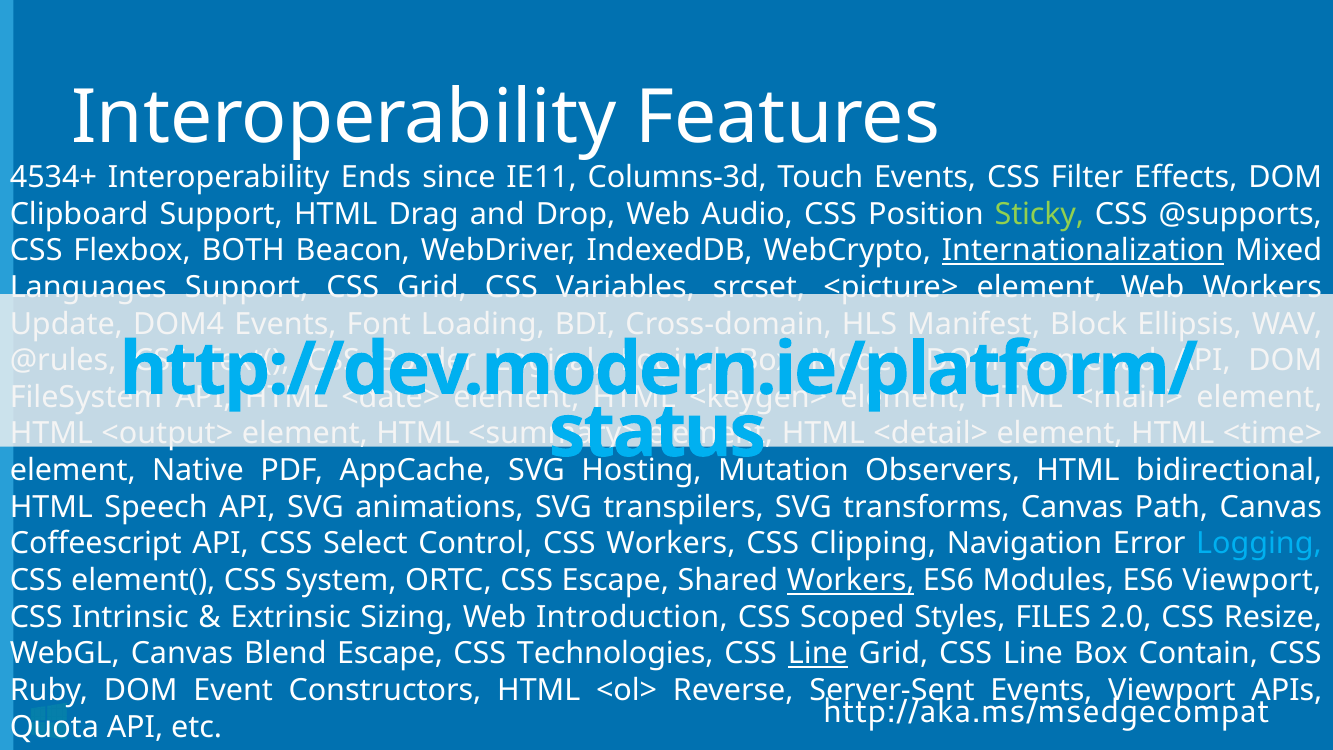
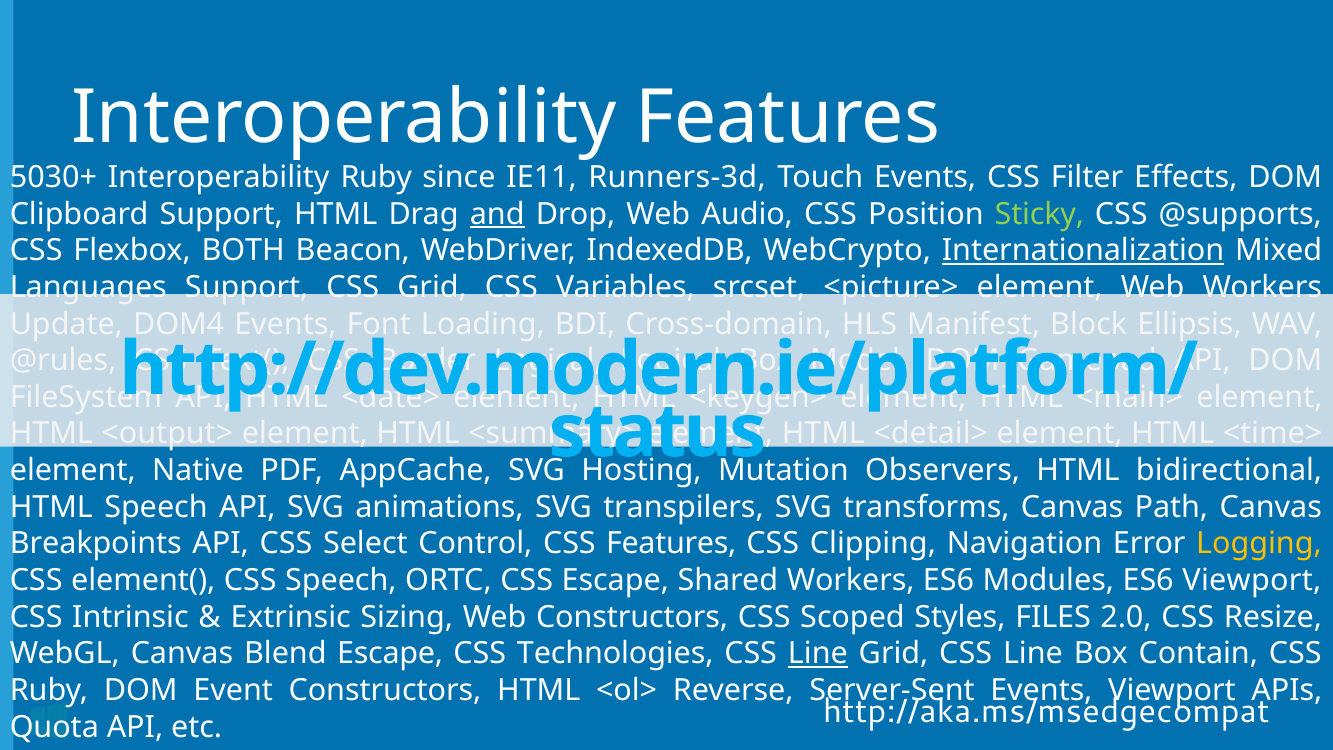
4534+: 4534+ -> 5030+ (53, 177)
Interoperability Ends: Ends -> Ruby (376, 177)
Columns-3d: Columns-3d -> Runners-3d (677, 177)
and underline: none -> present (497, 214)
Coffeescript: Coffeescript -> Breakpoints (96, 544)
CSS Workers: Workers -> Features (671, 544)
Logging colour: light blue -> yellow (1259, 544)
CSS System: System -> Speech (341, 580)
Workers underline: present -> none (851, 580)
Web Introduction: Introduction -> Constructors (632, 617)
